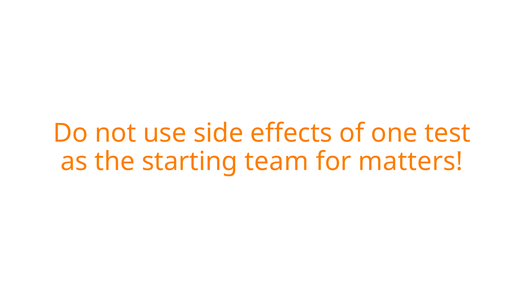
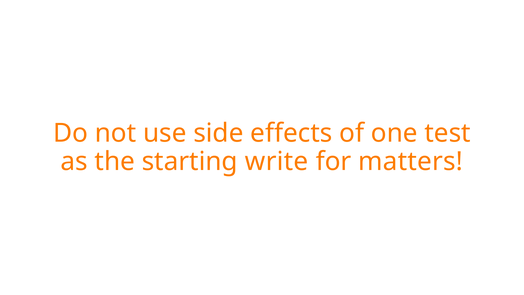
team: team -> write (277, 161)
